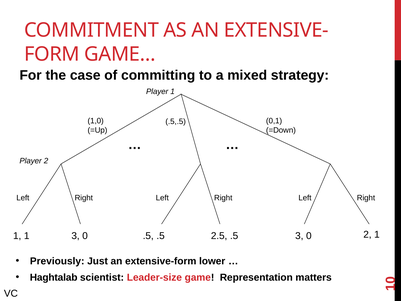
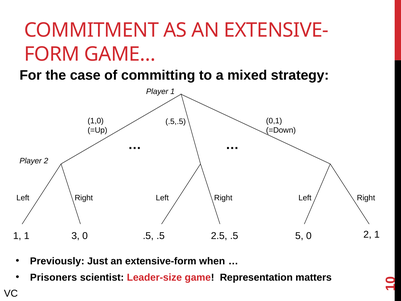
0 3: 3 -> 5 (299, 236)
lower: lower -> when (212, 261)
Haghtalab: Haghtalab -> Prisoners (54, 277)
